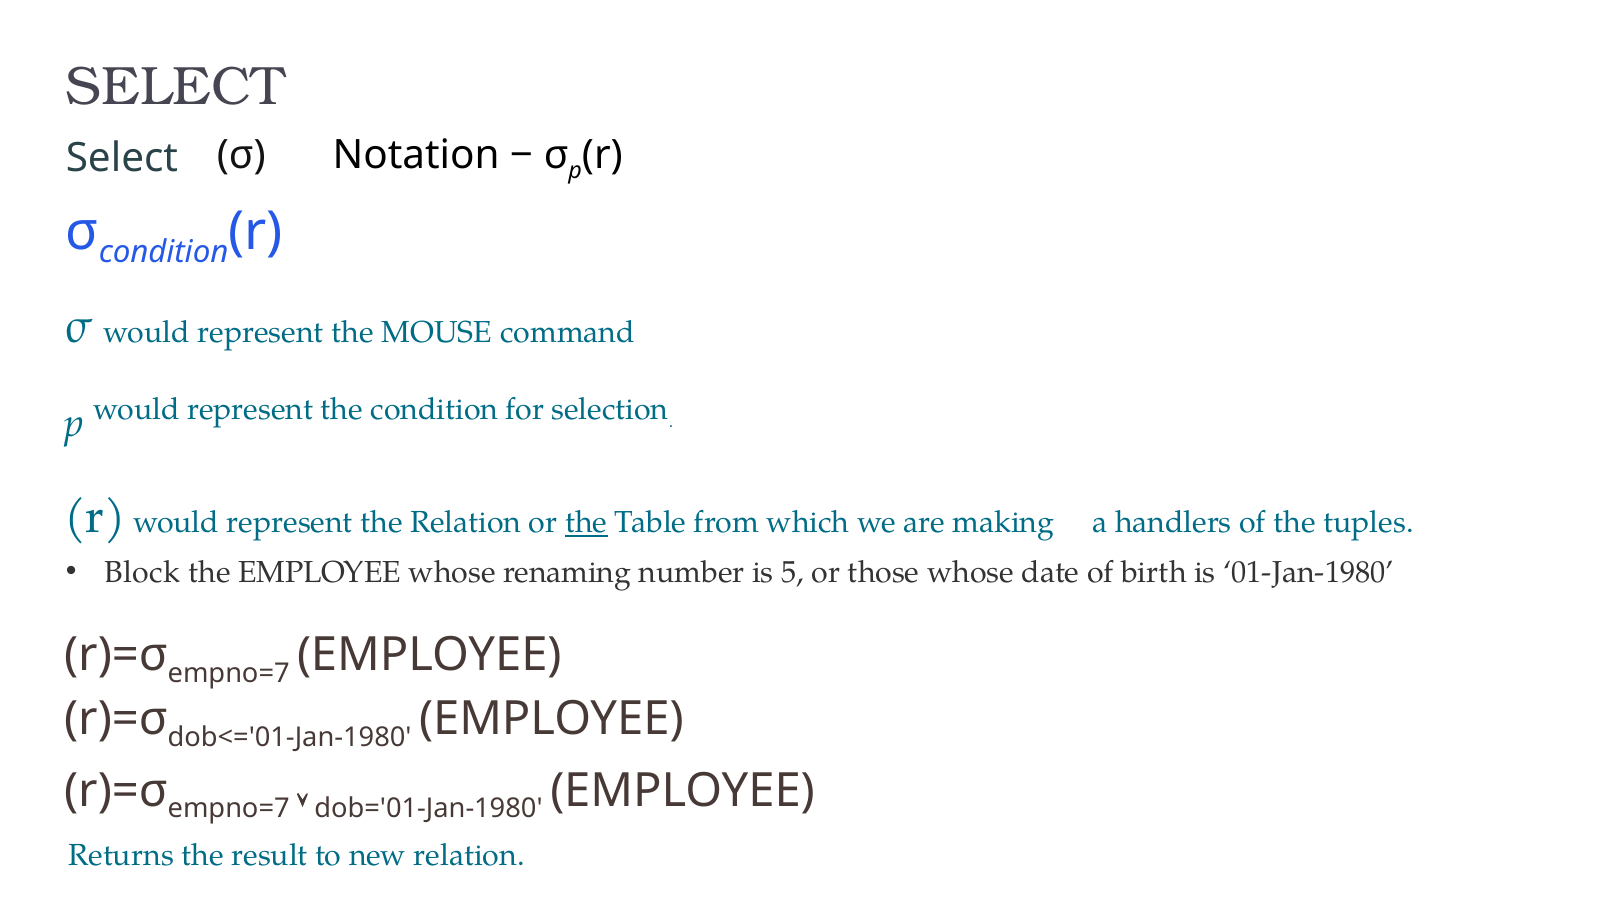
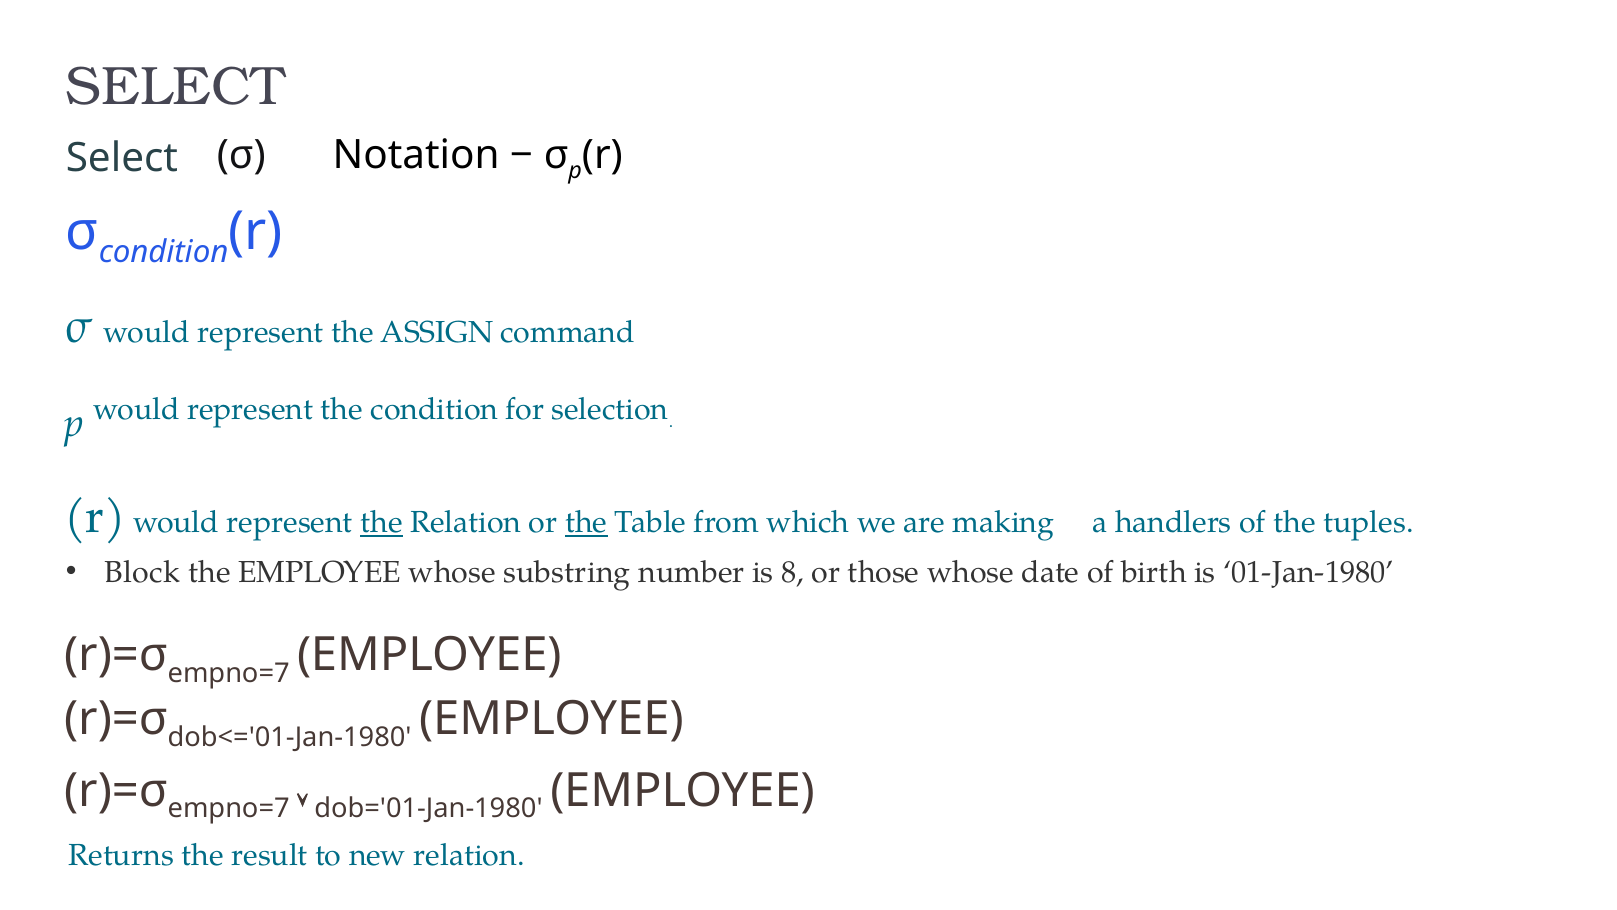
MOUSE: MOUSE -> ASSIGN (437, 332)
the underline: none -> present (382, 522)
renaming: renaming -> substring (567, 572)
5: 5 -> 8 (793, 572)
